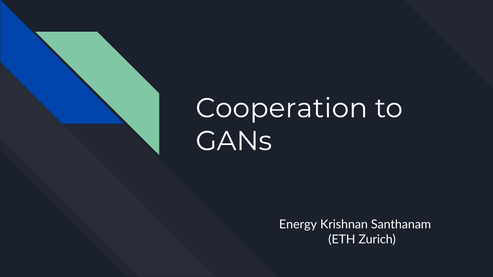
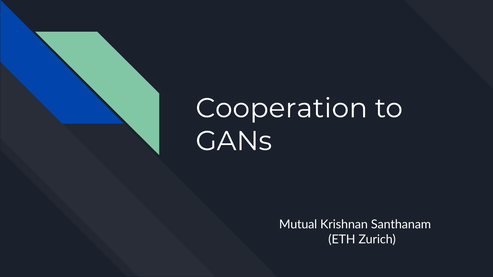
Energy: Energy -> Mutual (298, 225)
